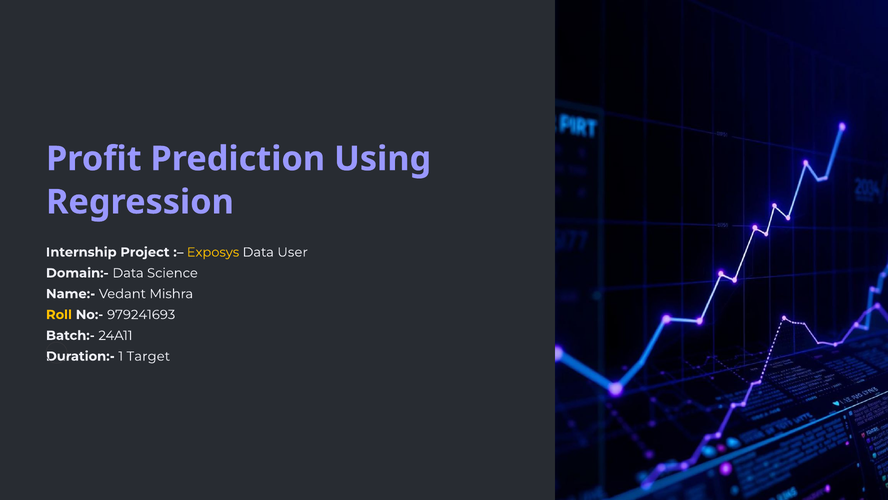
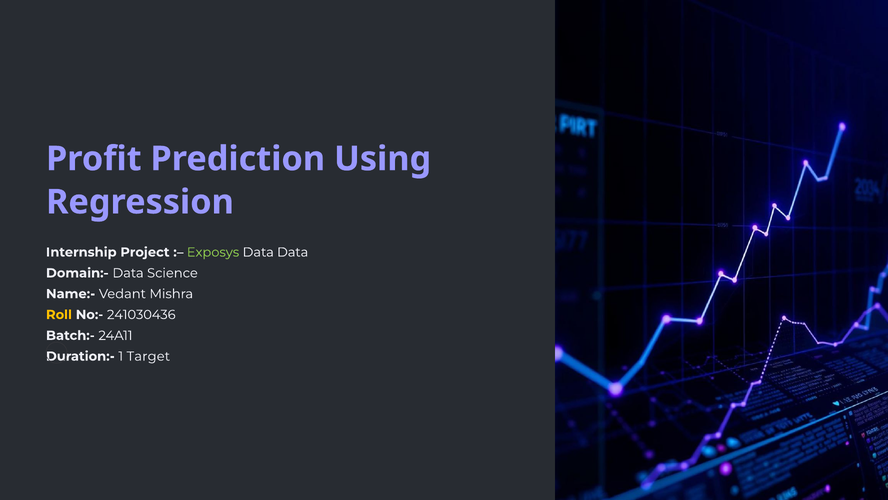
Exposys colour: yellow -> light green (213, 252)
Data User: User -> Data (293, 252)
979241693: 979241693 -> 241030436 (141, 314)
